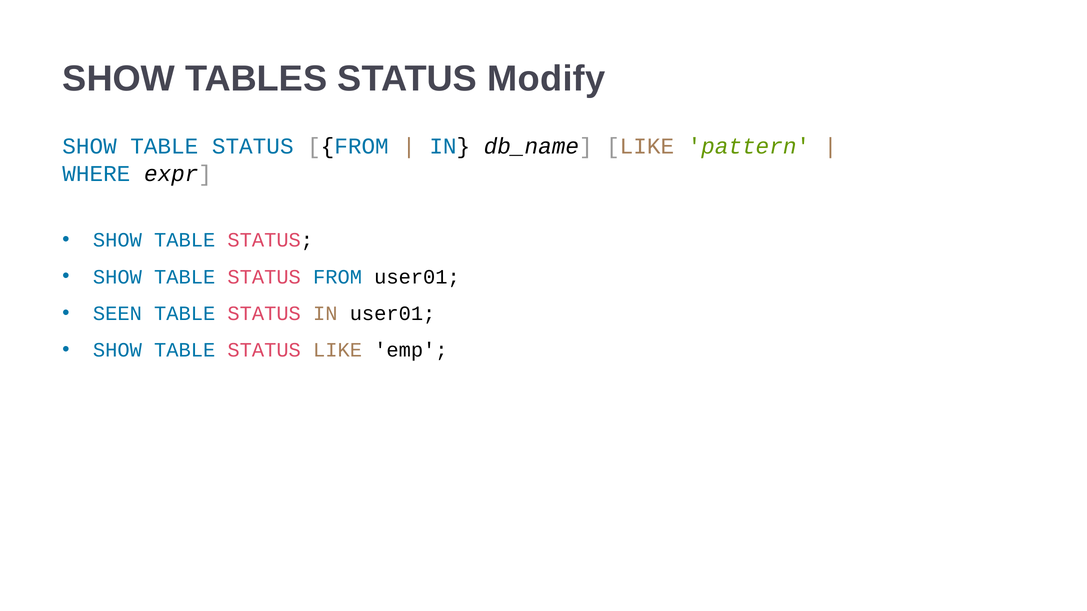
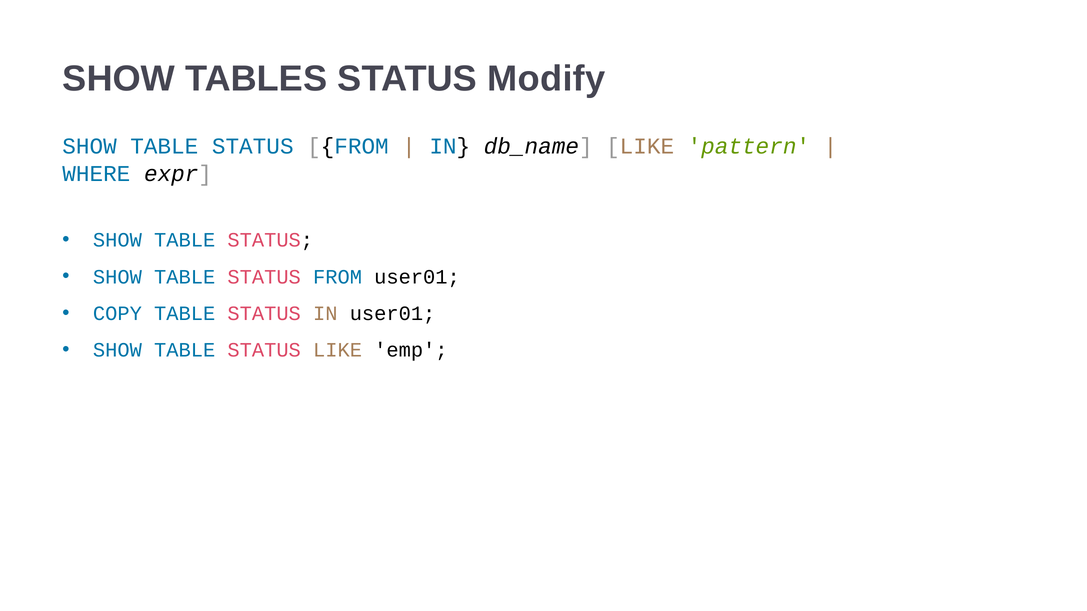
SEEN: SEEN -> COPY (117, 314)
